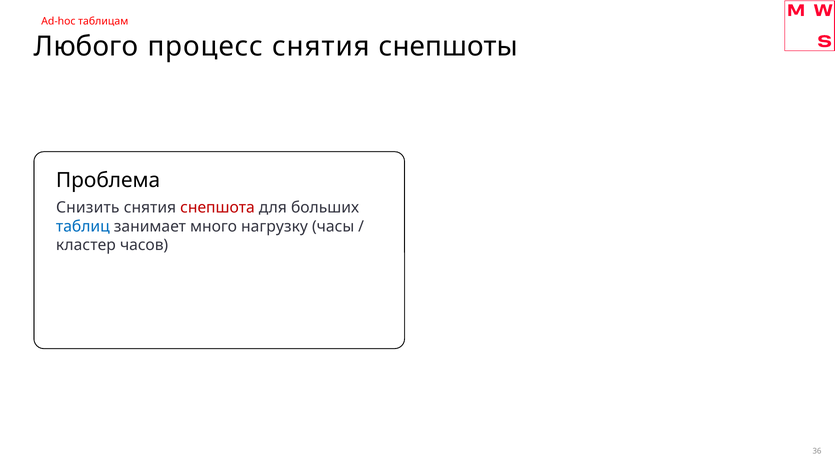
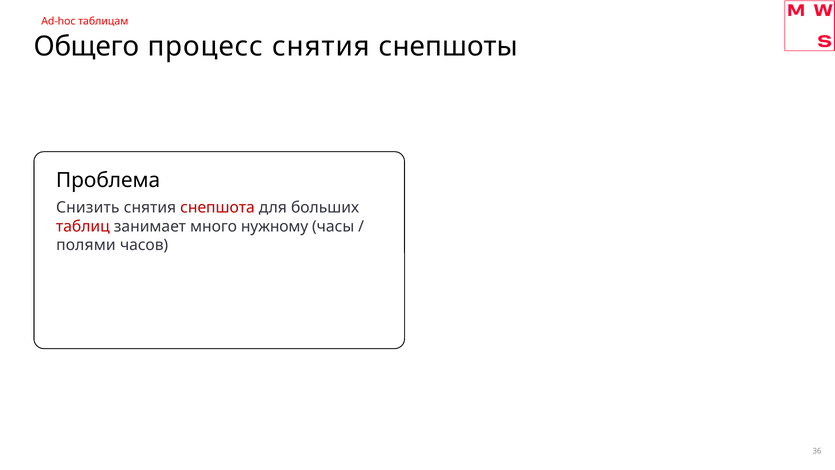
Любого: Любого -> Общего (86, 46)
таблиц colour: blue -> red (83, 226)
нагрузку: нагрузку -> нужному (275, 226)
кластер: кластер -> полями (86, 245)
